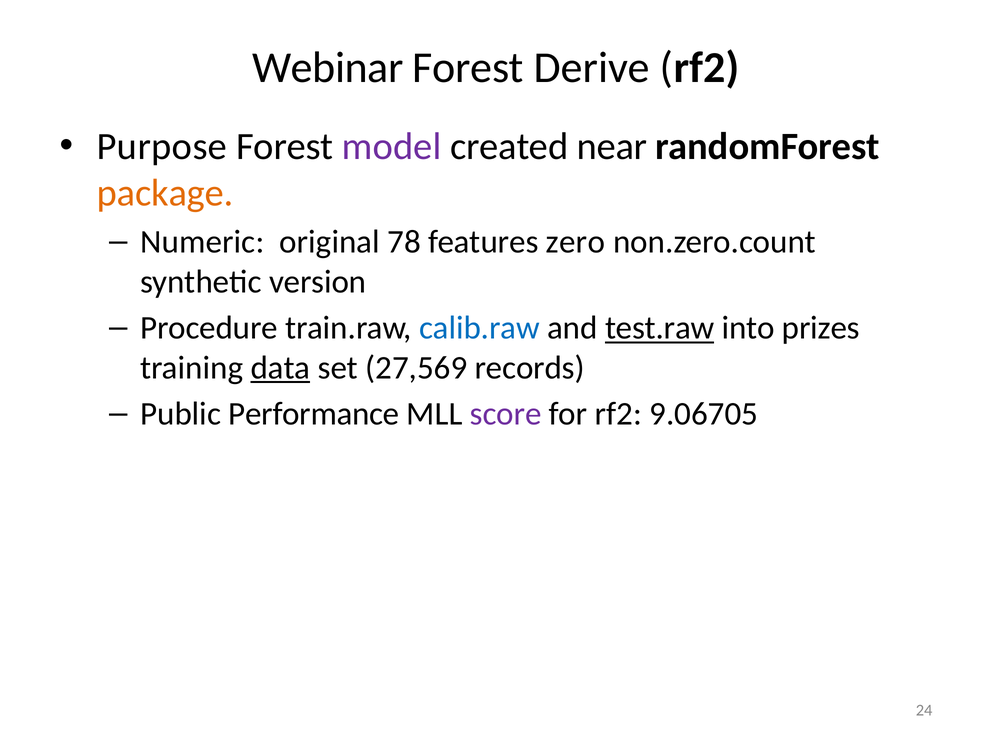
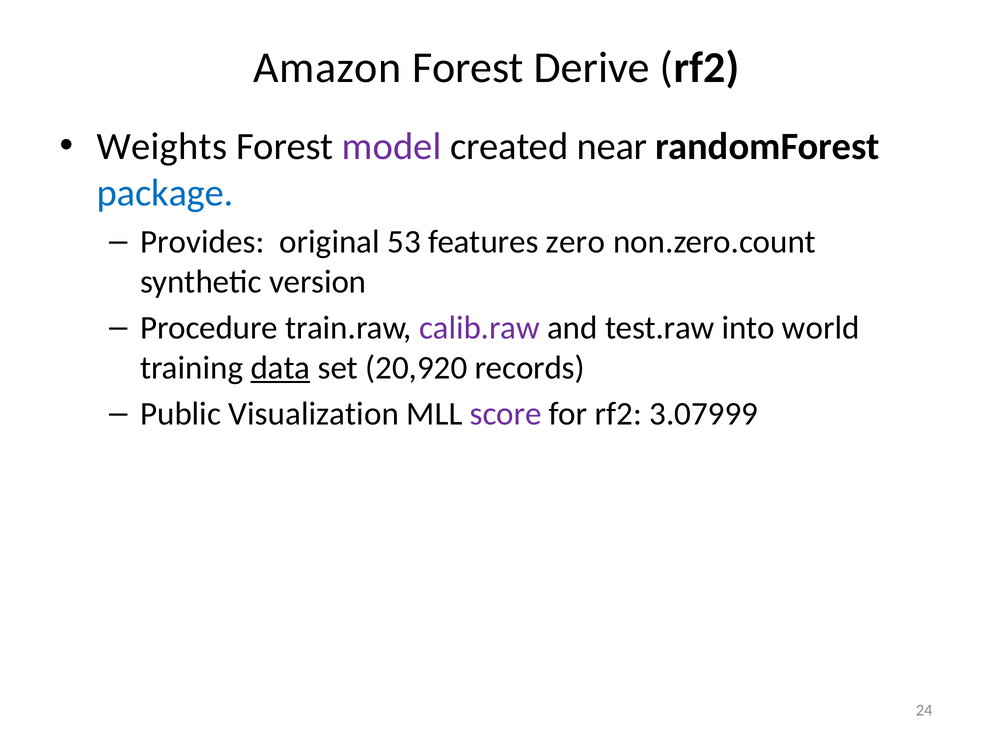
Webinar: Webinar -> Amazon (327, 68)
Purpose: Purpose -> Weights (162, 147)
package colour: orange -> blue (165, 193)
Numeric: Numeric -> Provides (202, 242)
78: 78 -> 53 (404, 242)
calib.raw colour: blue -> purple (479, 328)
test.raw underline: present -> none (660, 328)
prizes: prizes -> world (821, 328)
27,569: 27,569 -> 20,920 (416, 368)
Performance: Performance -> Visualization (314, 414)
9.06705: 9.06705 -> 3.07999 (704, 414)
